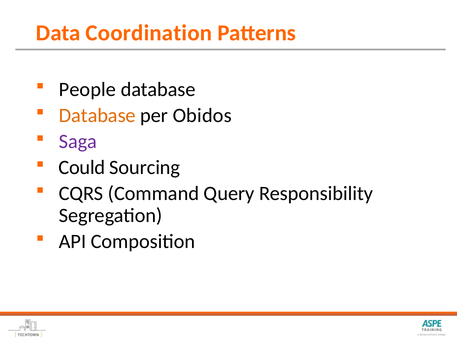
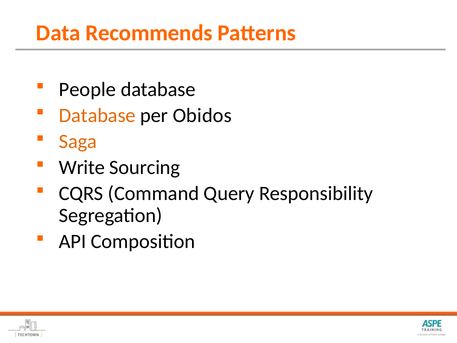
Coordination: Coordination -> Recommends (149, 33)
Saga colour: purple -> orange (78, 141)
Could: Could -> Write (82, 167)
